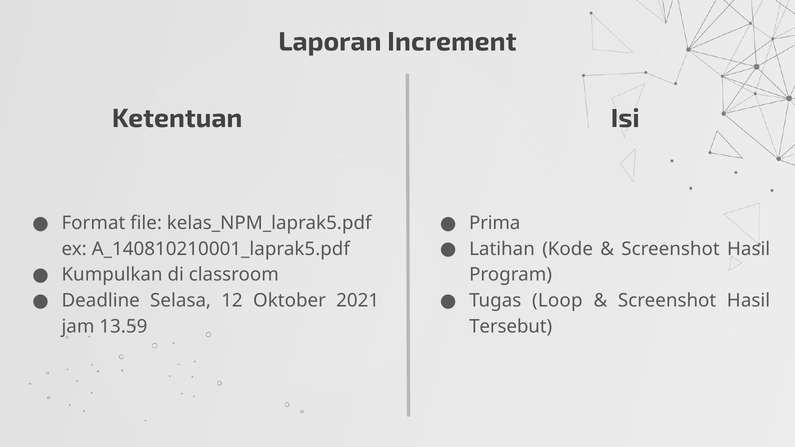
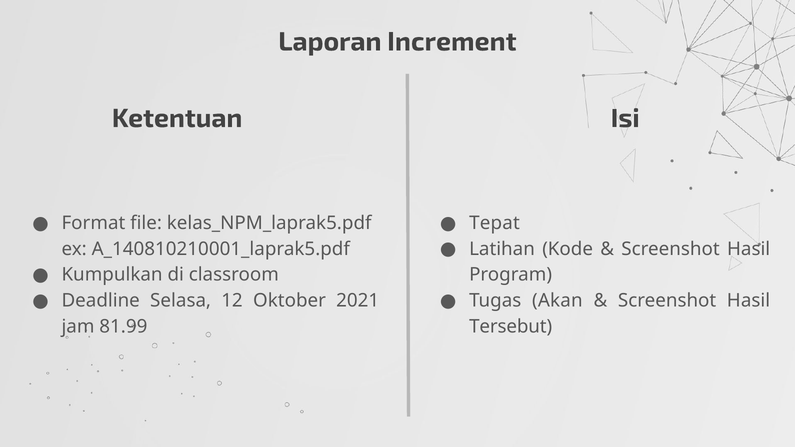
Prima: Prima -> Tepat (494, 223)
Loop: Loop -> Akan (557, 301)
13.59: 13.59 -> 81.99 (123, 327)
